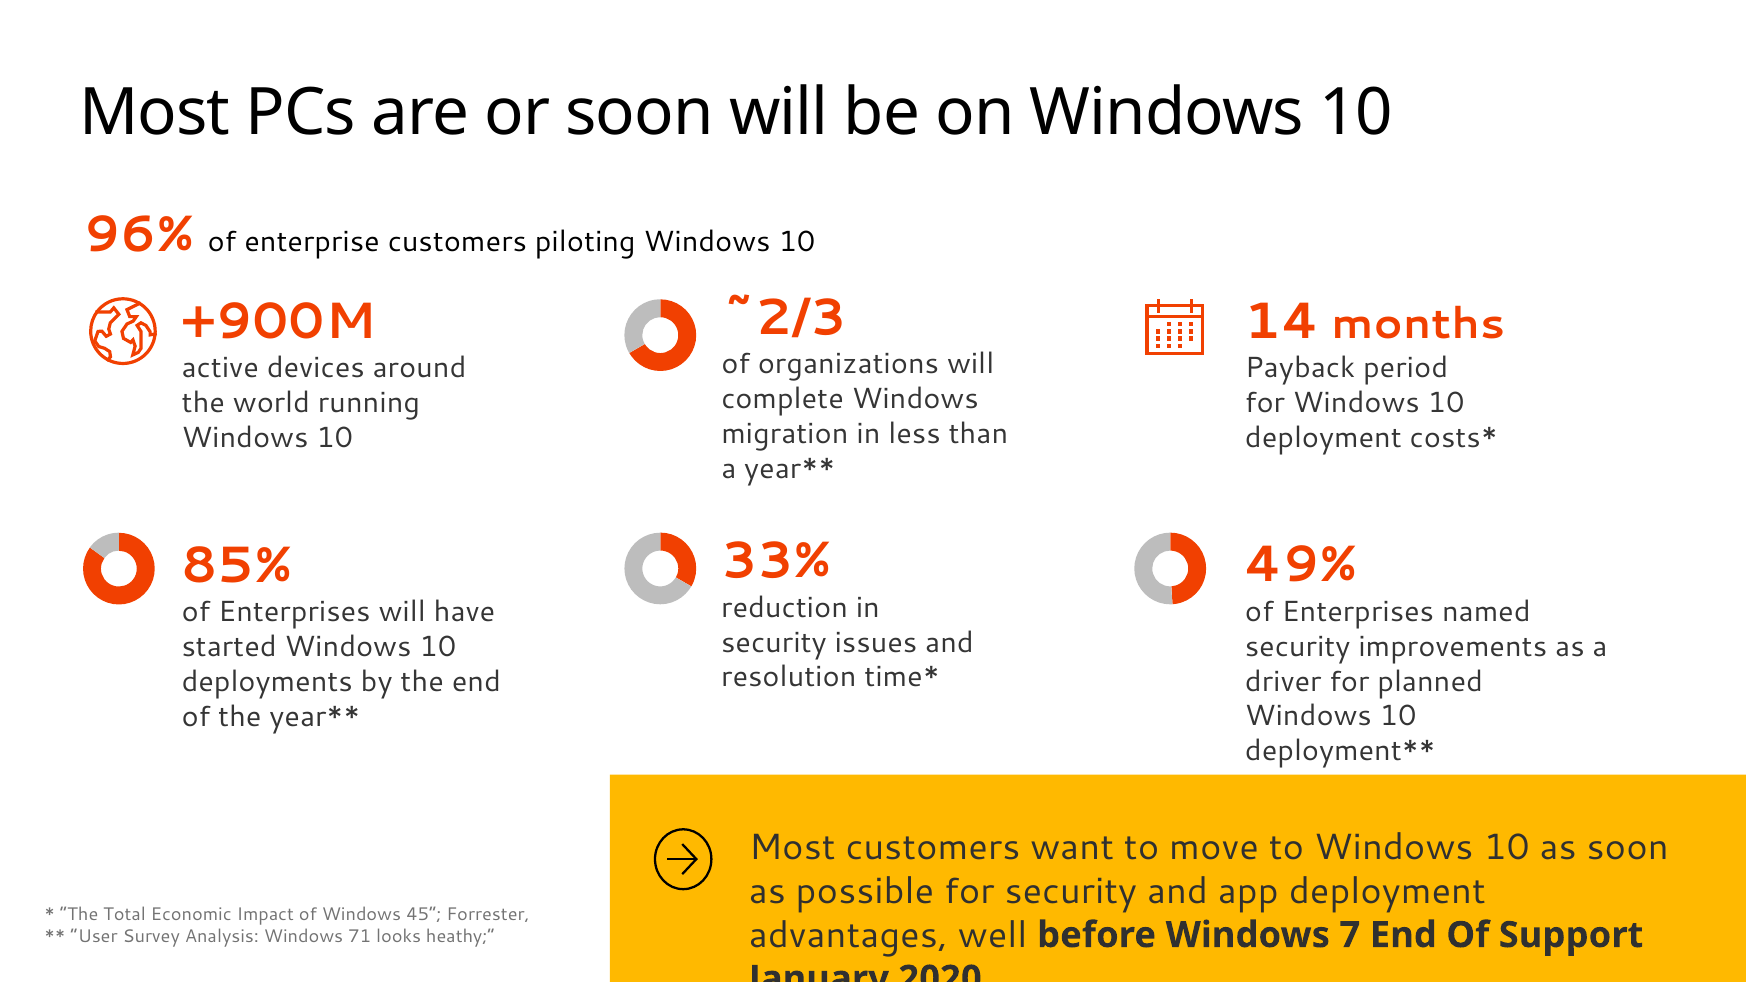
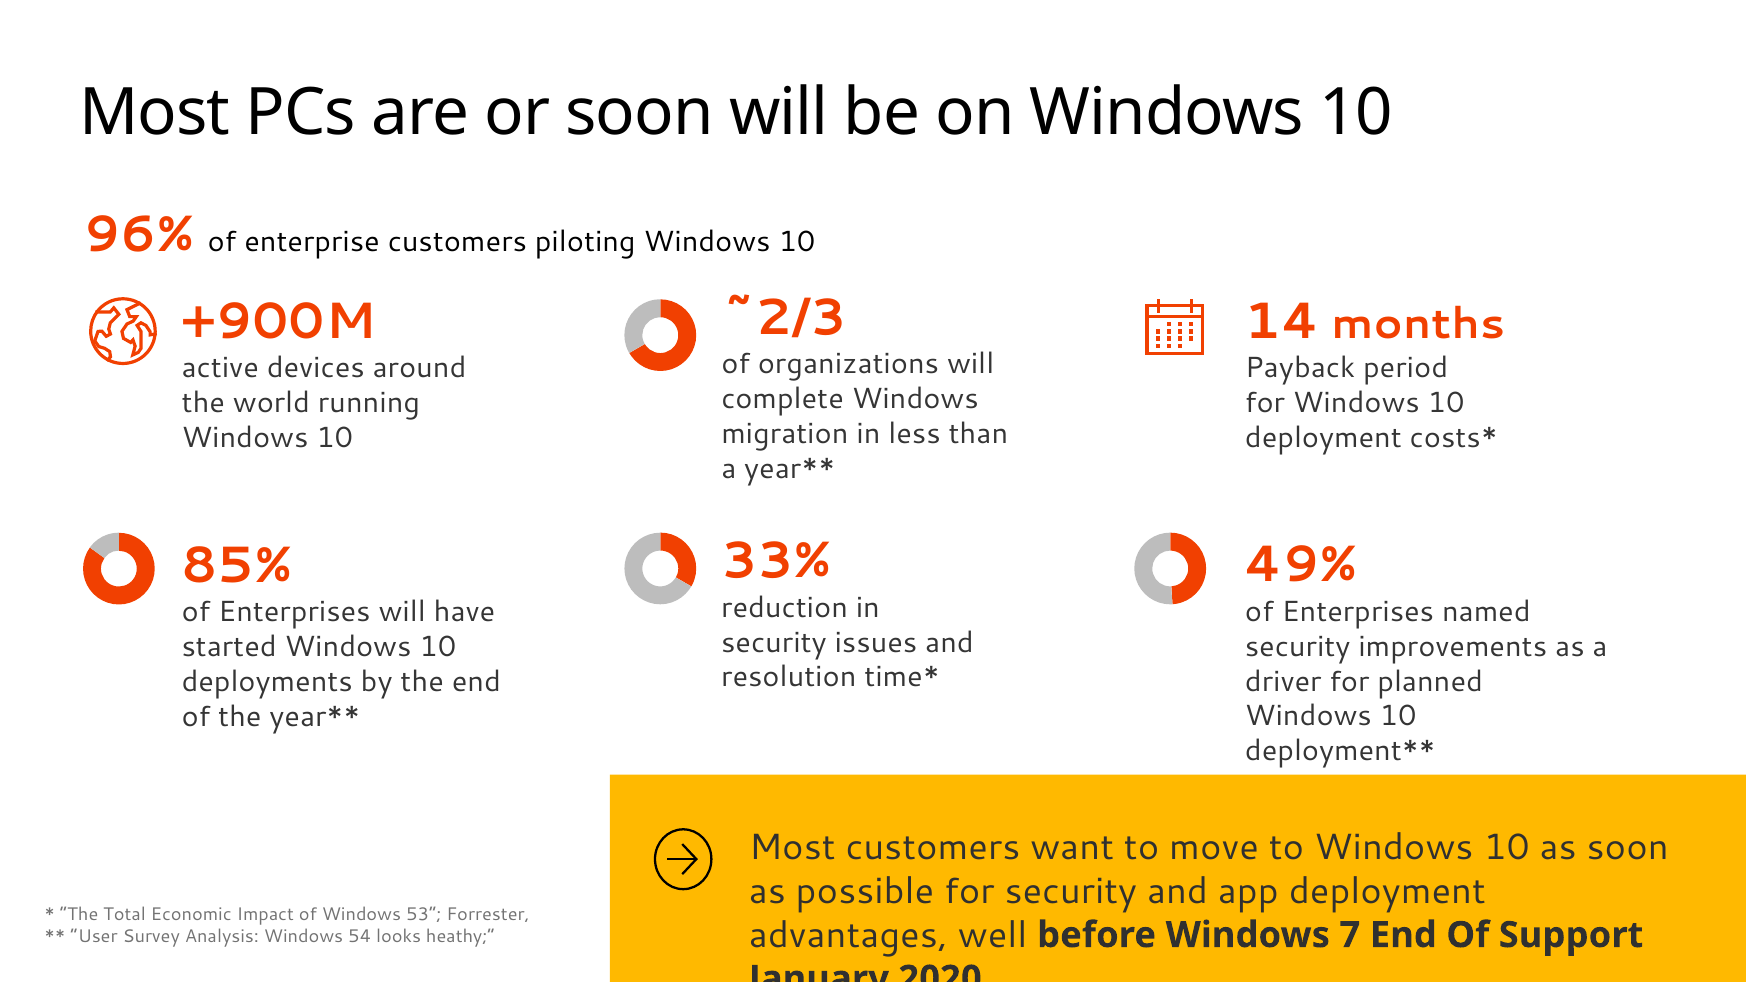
45: 45 -> 53 (424, 914)
71: 71 -> 54 (360, 936)
